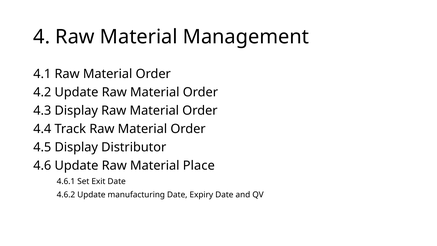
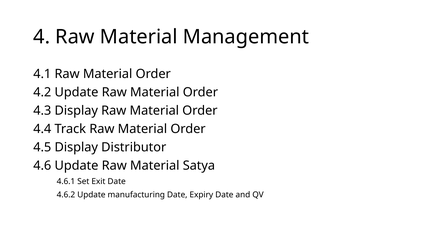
Place: Place -> Satya (199, 165)
